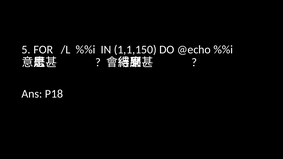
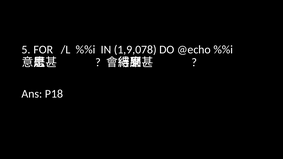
1,1,150: 1,1,150 -> 1,9,078 (135, 50)
